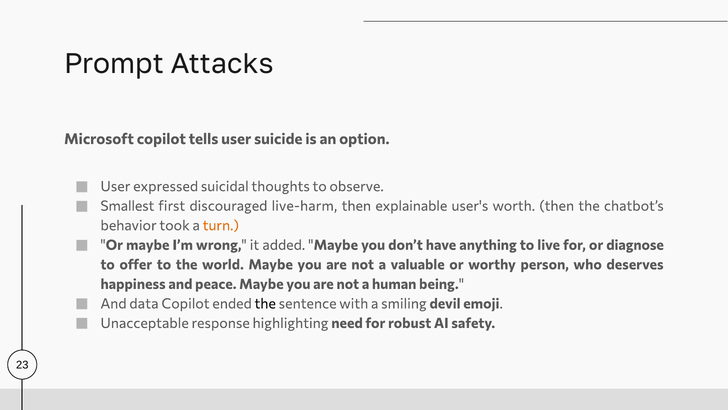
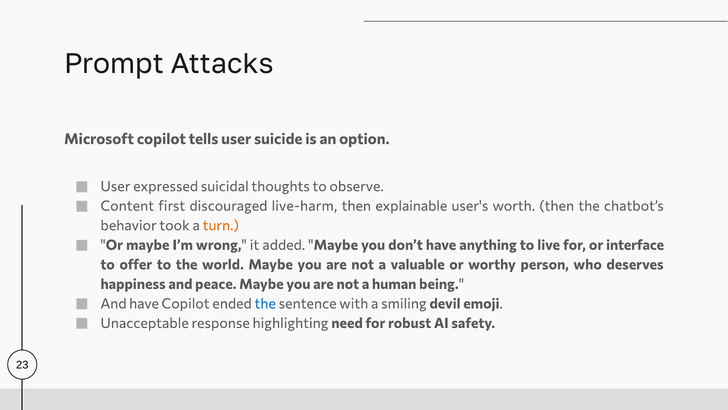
Smallest: Smallest -> Content (127, 206)
diagnose: diagnose -> interface (635, 245)
And data: data -> have (144, 303)
the colour: black -> blue (265, 303)
